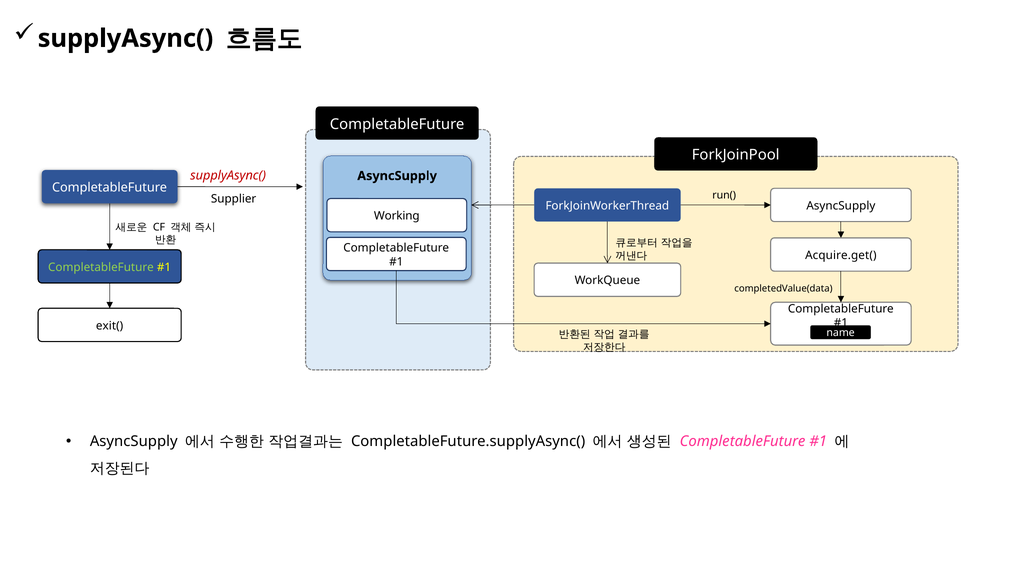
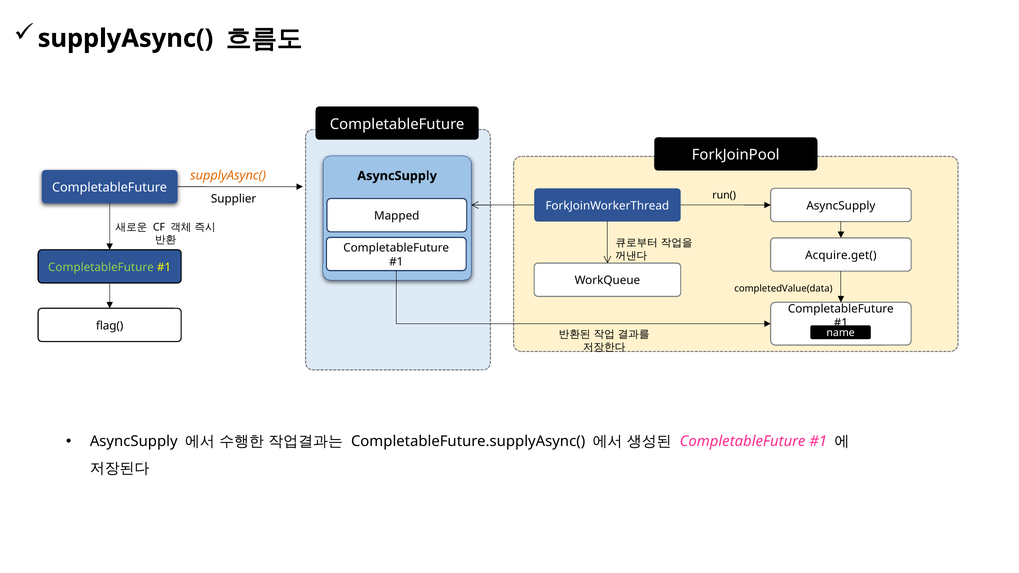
supplyAsync( colour: red -> orange (228, 175)
Working: Working -> Mapped (397, 216)
exit(: exit( -> flag( (110, 326)
